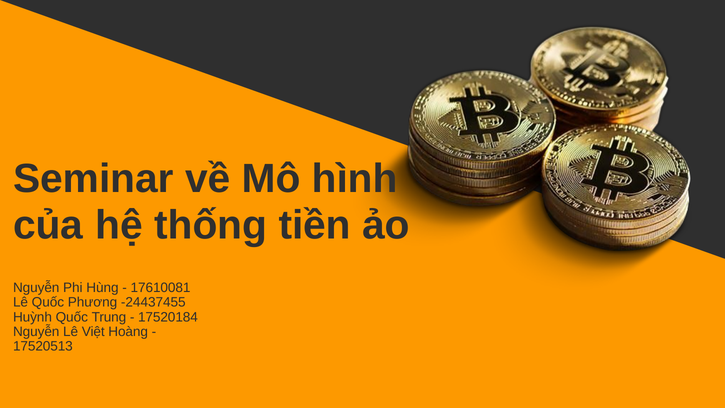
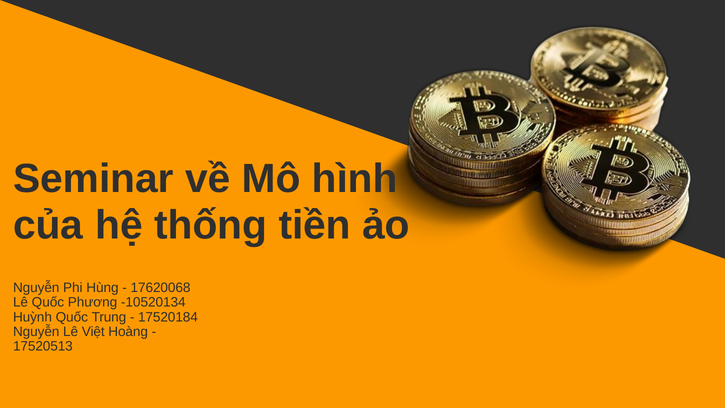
17610081: 17610081 -> 17620068 (161, 288)
-24437455: -24437455 -> -10520134 (153, 302)
